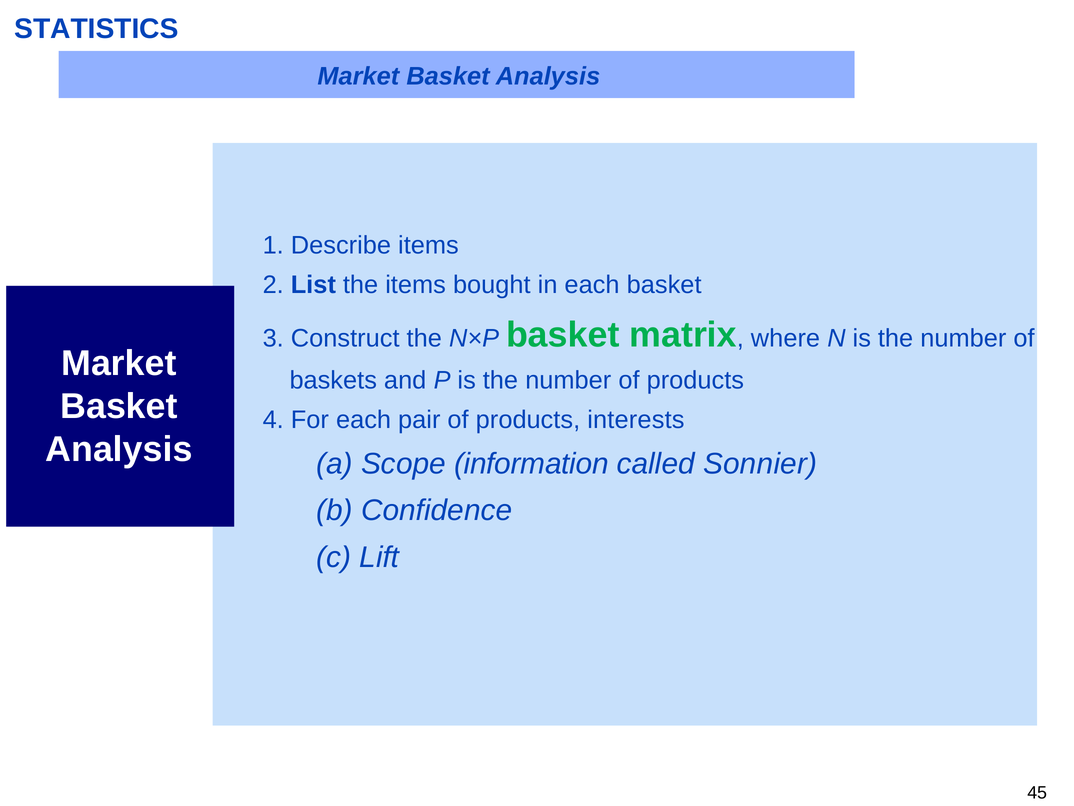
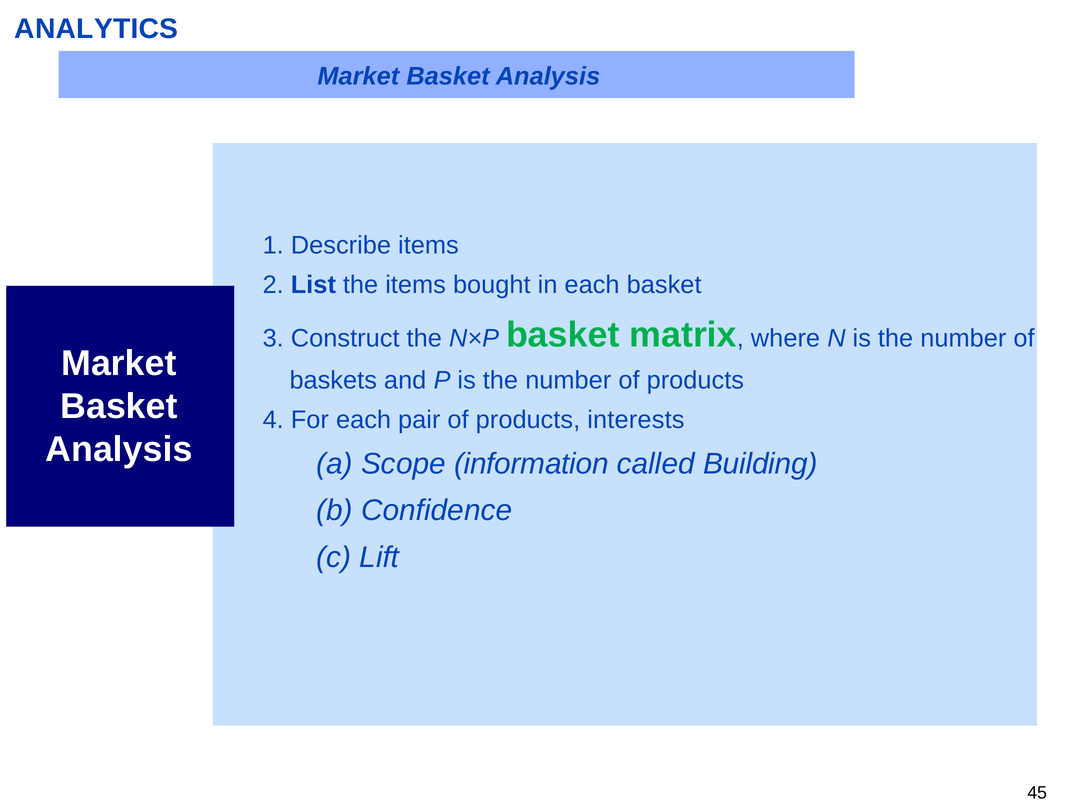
STATISTICS: STATISTICS -> ANALYTICS (96, 29)
Sonnier: Sonnier -> Building (760, 464)
